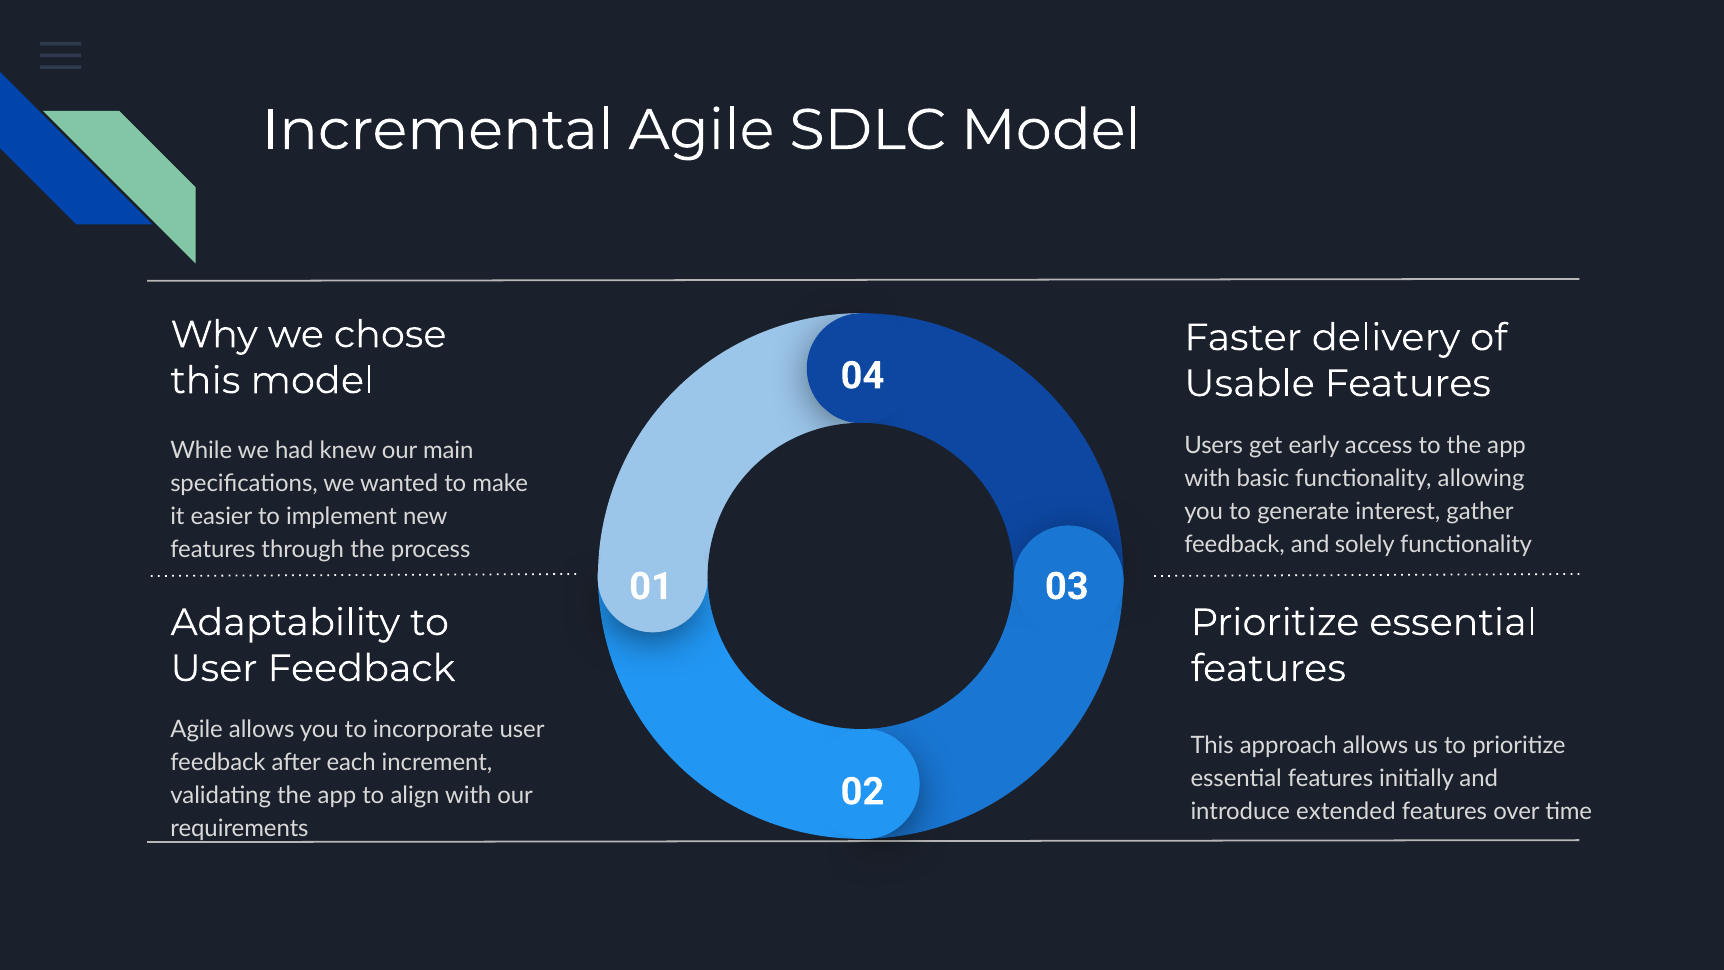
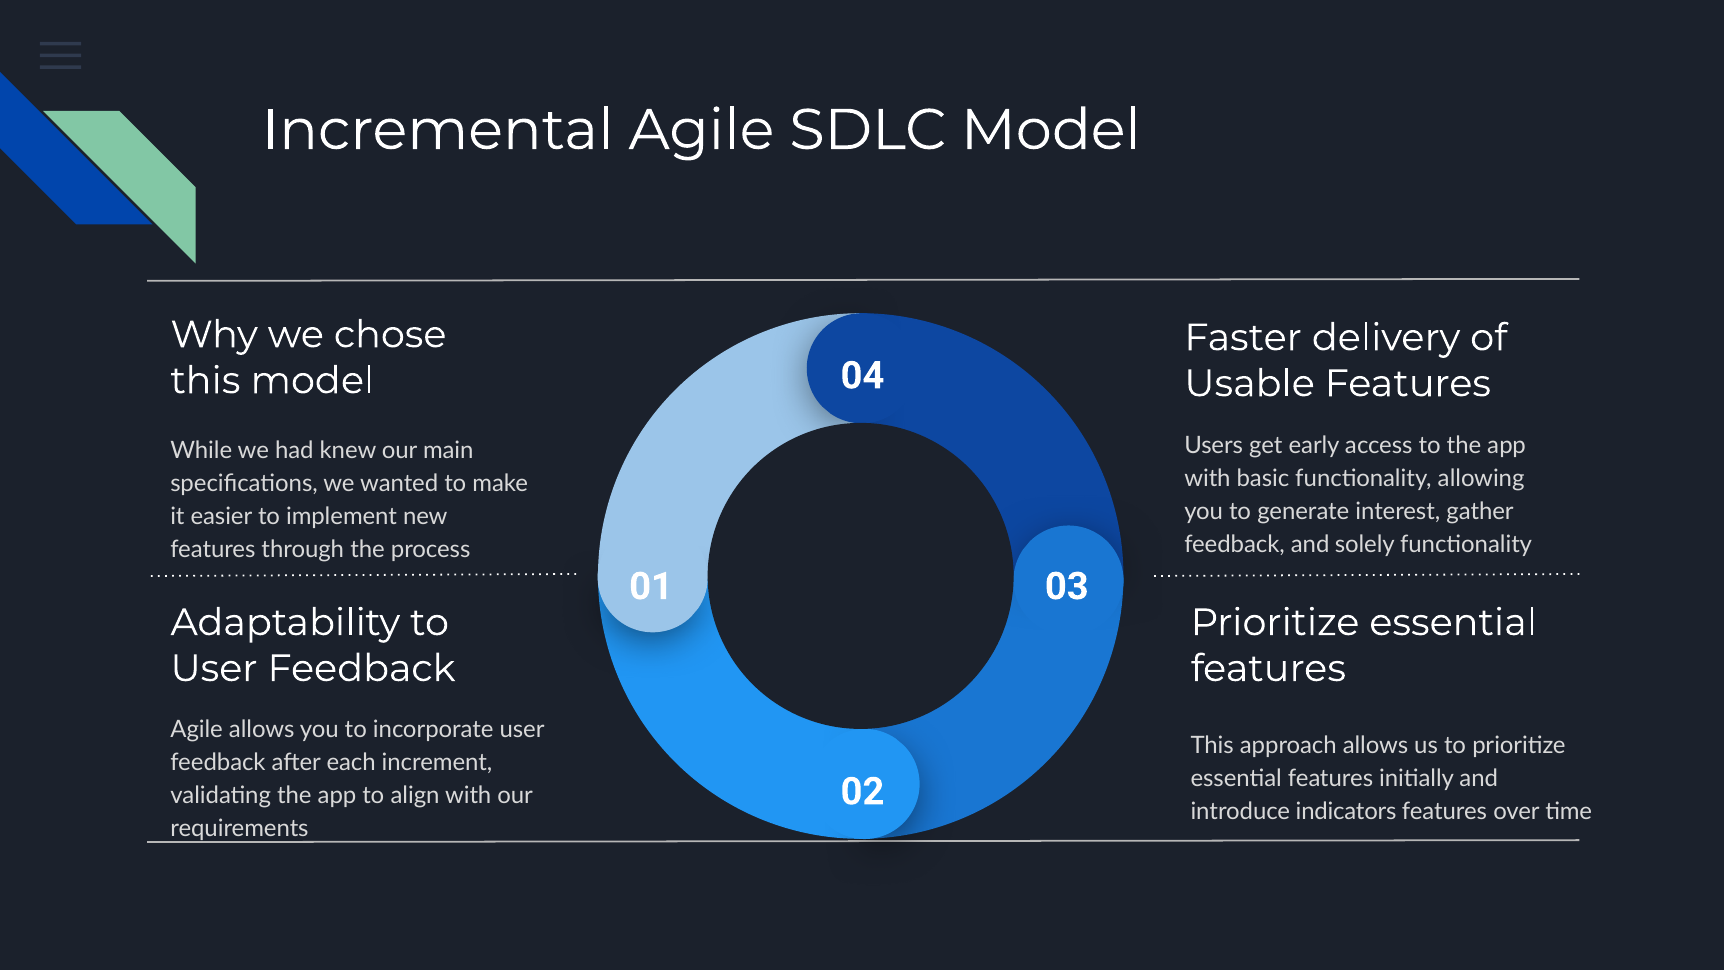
extended: extended -> indicators (1346, 812)
